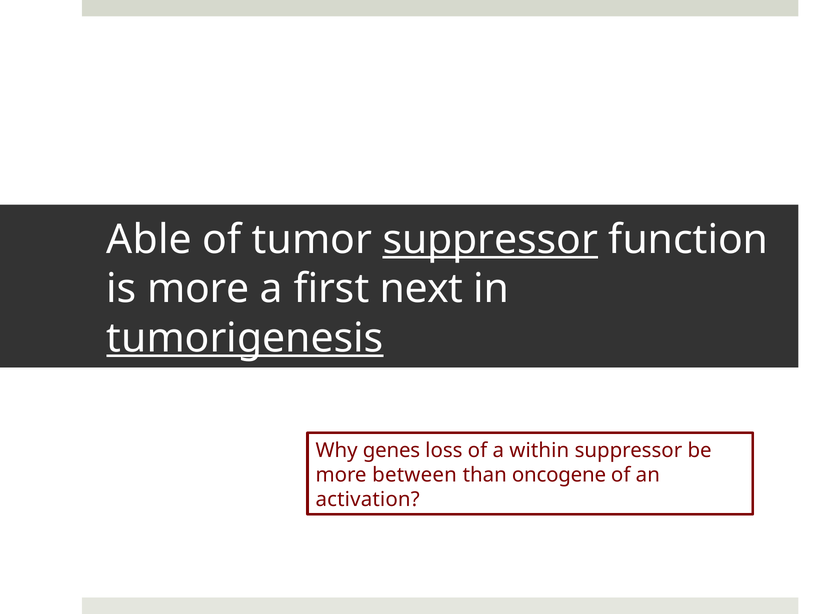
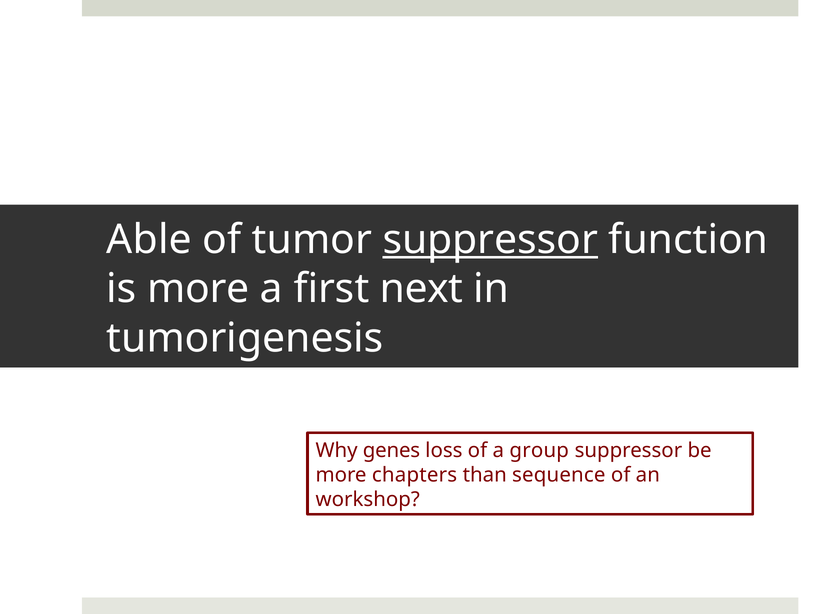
tumorigenesis underline: present -> none (245, 338)
within: within -> group (539, 451)
between: between -> chapters (415, 475)
oncogene: oncogene -> sequence (559, 475)
activation: activation -> workshop (368, 500)
